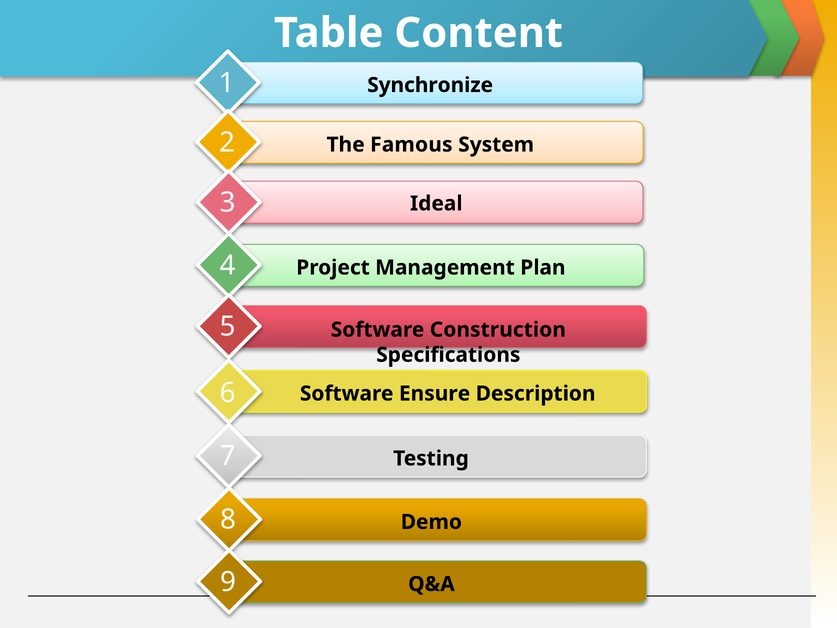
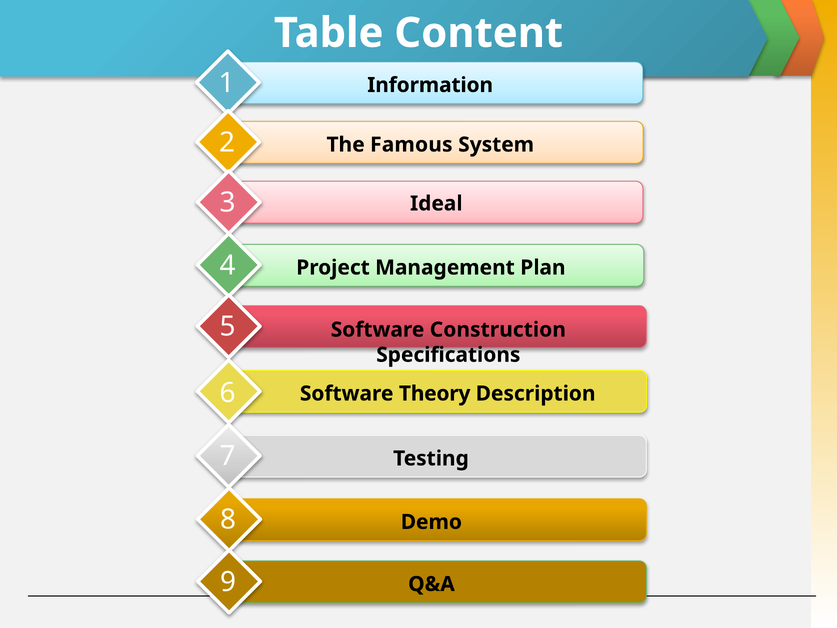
Synchronize: Synchronize -> Information (430, 85)
Ensure: Ensure -> Theory (435, 393)
